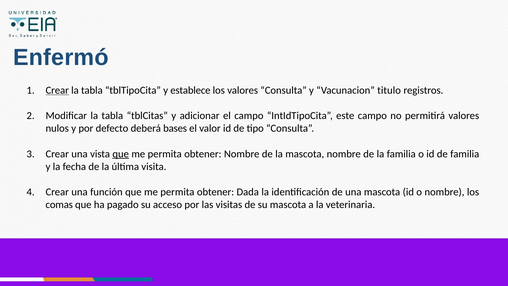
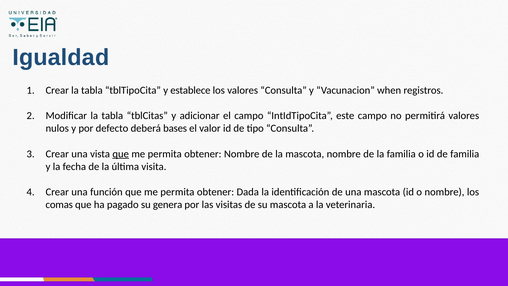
Enfermó: Enfermó -> Igualdad (61, 57)
Crear underline: present -> none (57, 90)
titulo: titulo -> when (389, 90)
acceso: acceso -> genera (168, 205)
